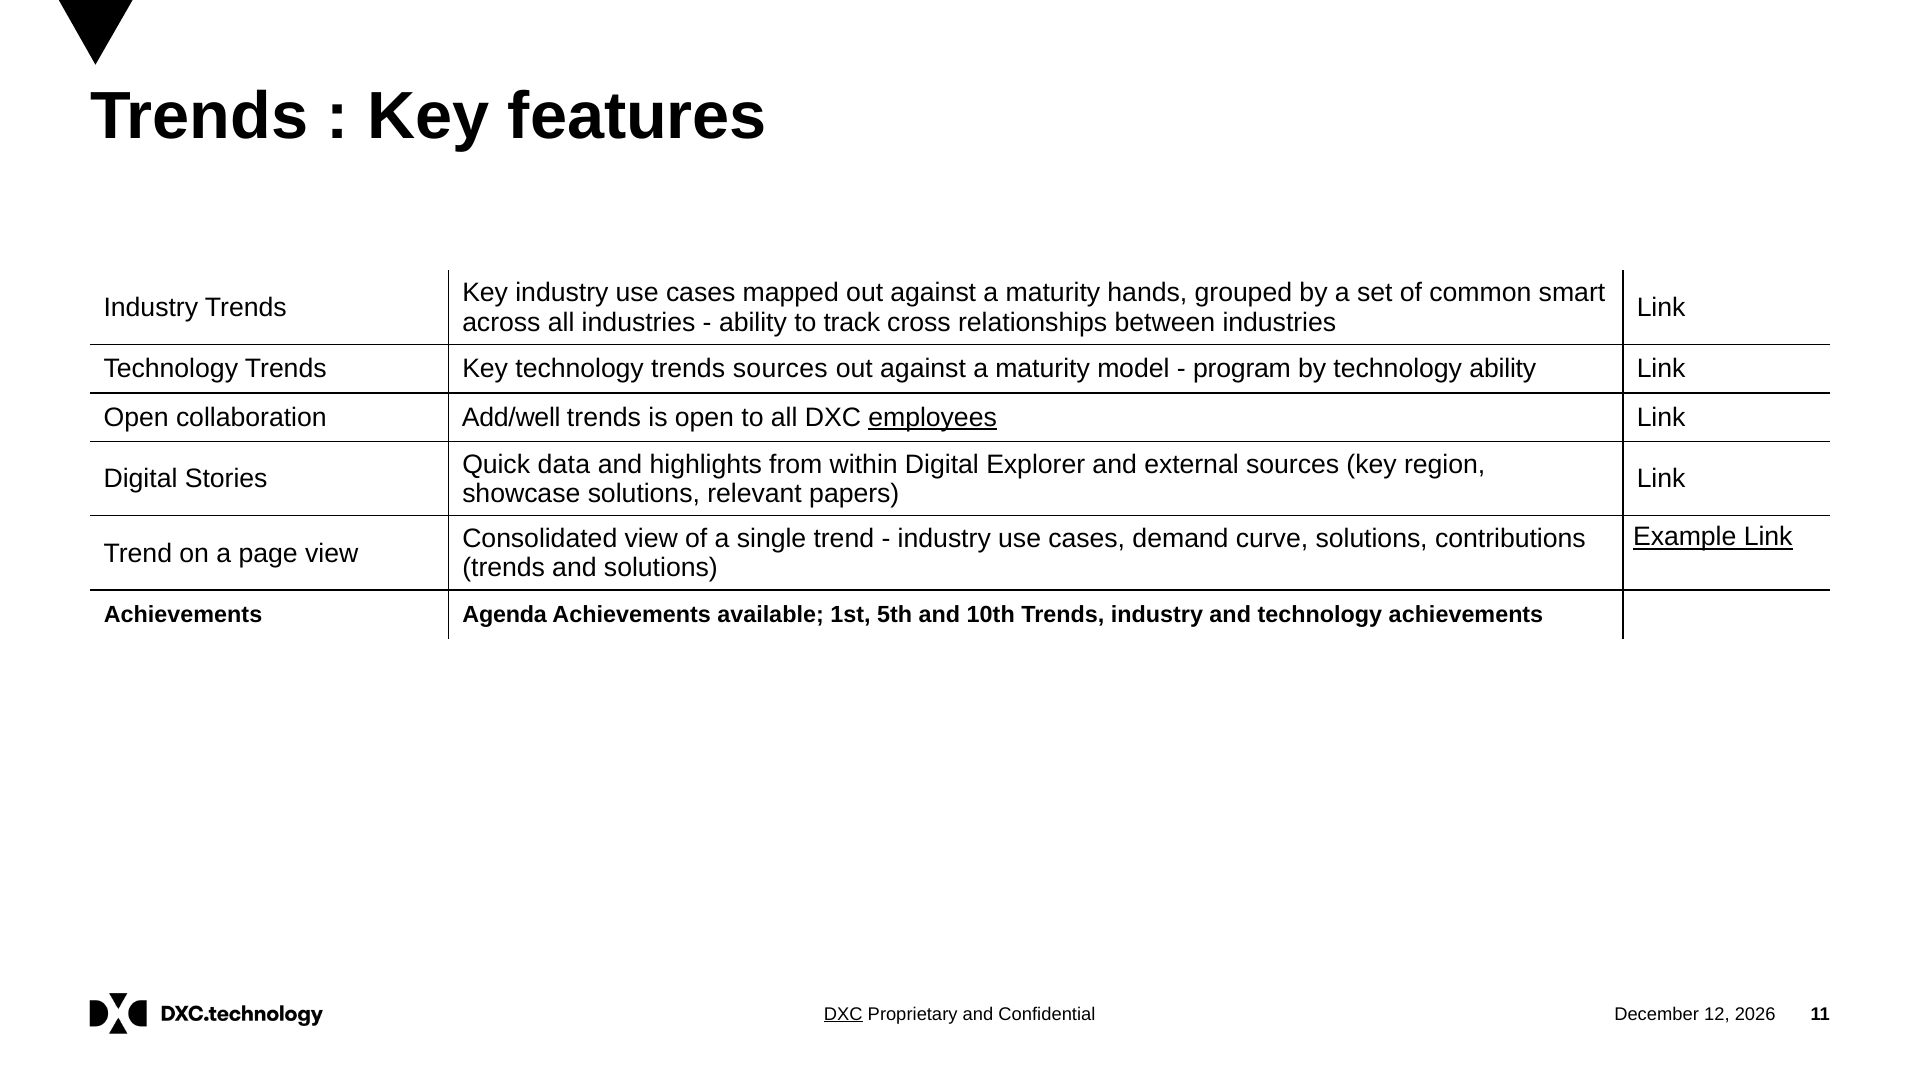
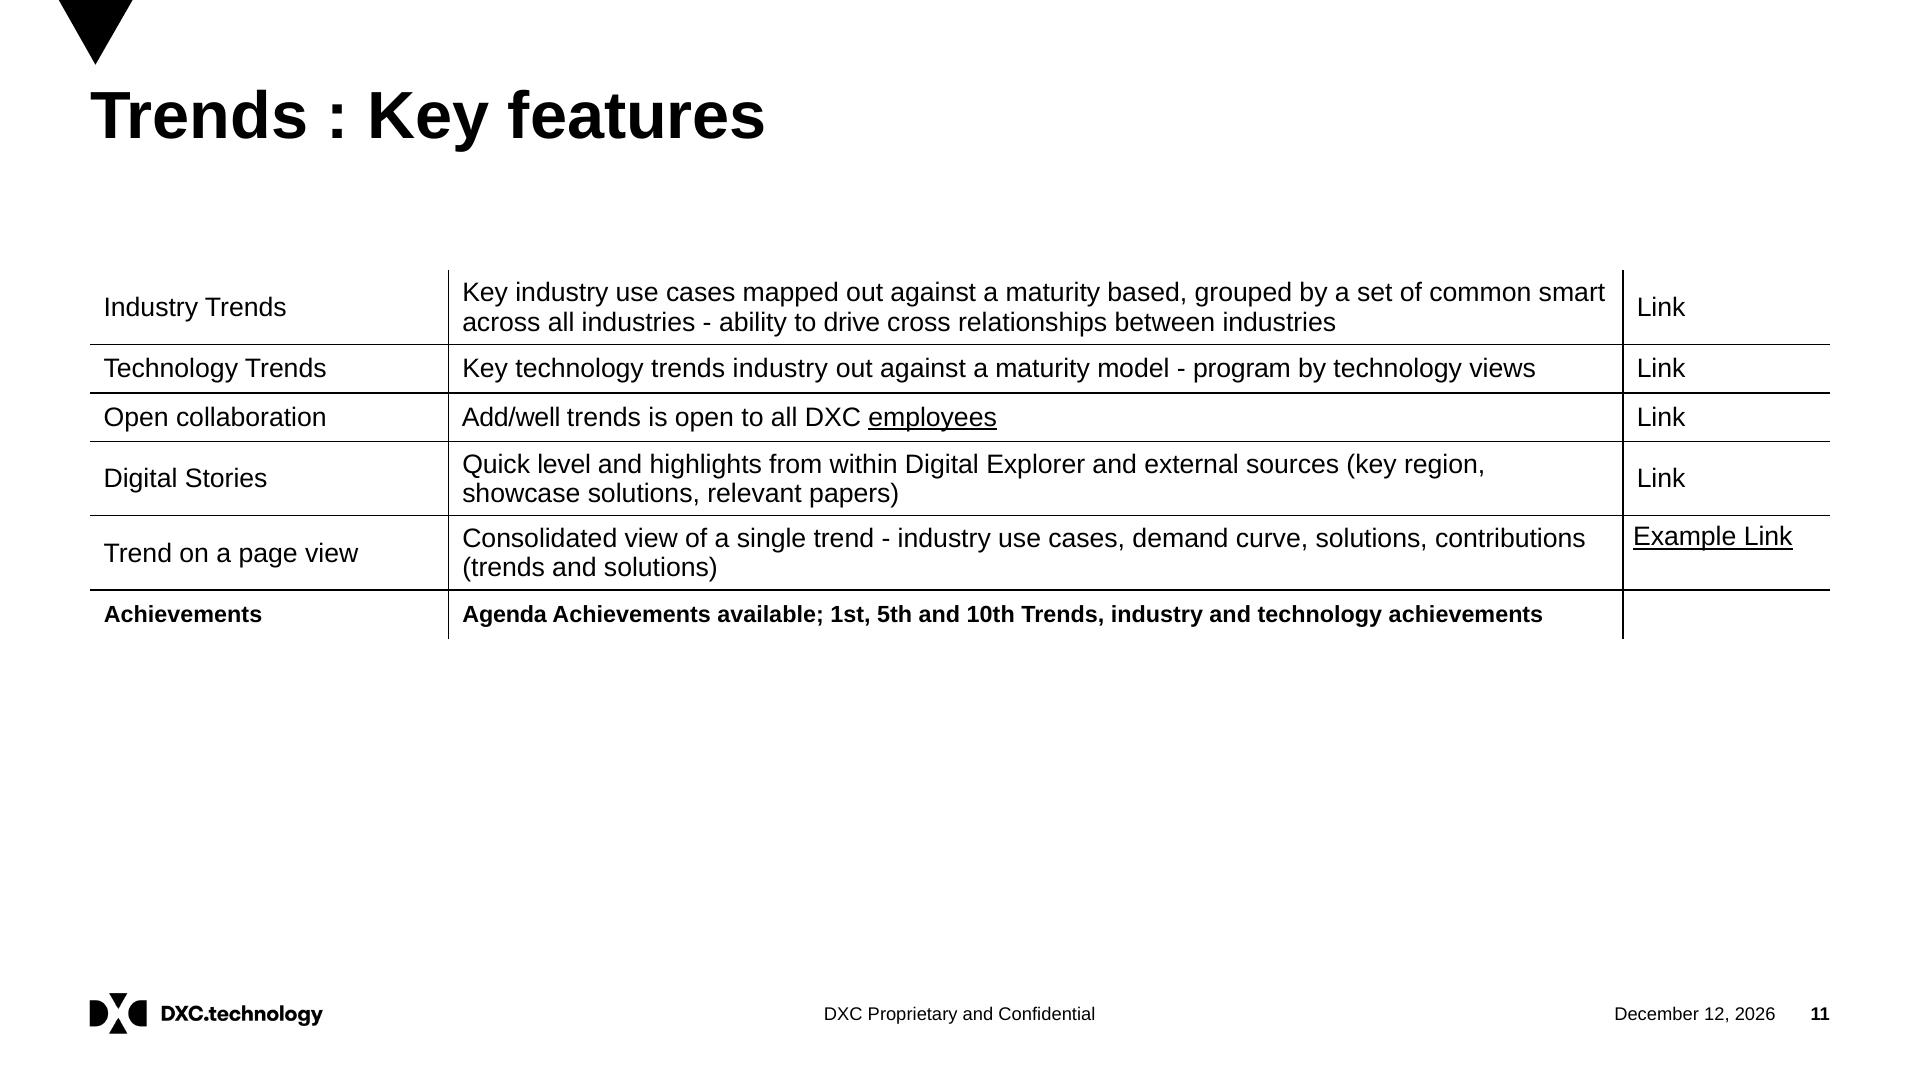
hands: hands -> based (1147, 293)
track: track -> drive (852, 322)
technology trends sources: sources -> industry (780, 369)
technology ability: ability -> views (1503, 369)
data: data -> level (564, 464)
DXC underline: present -> none (843, 1014)
